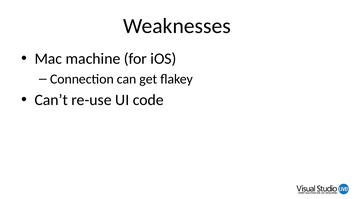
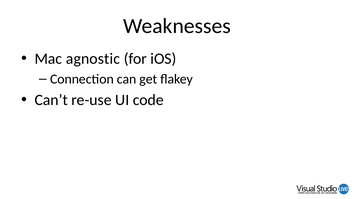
machine: machine -> agnostic (93, 59)
